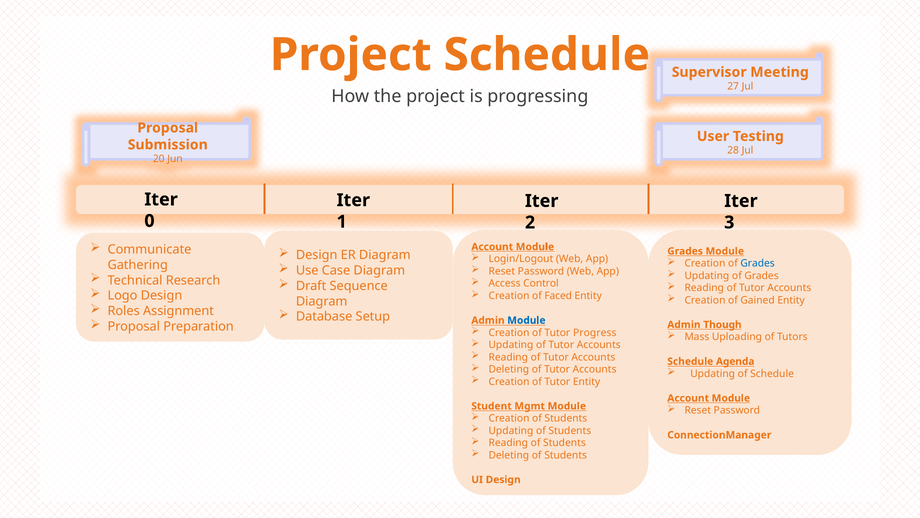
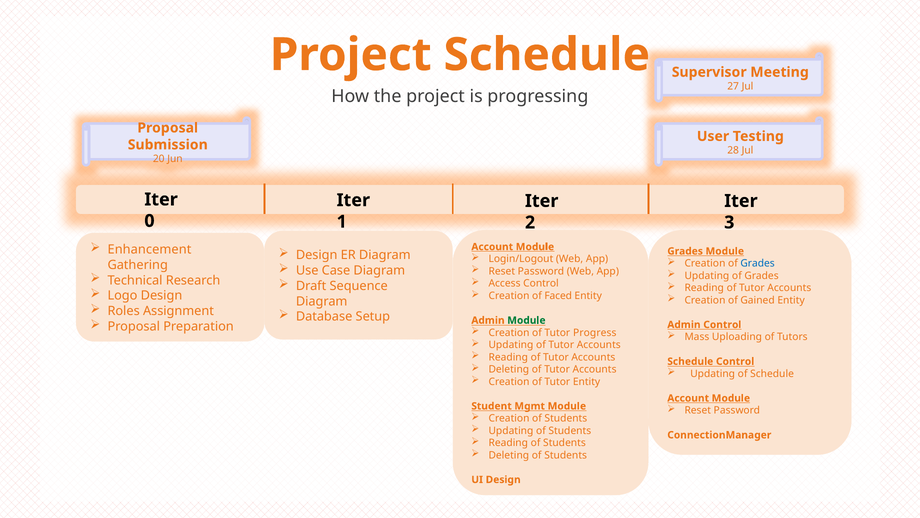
Communicate: Communicate -> Enhancement (149, 249)
Module colour: blue -> green (526, 320)
Admin Though: Though -> Control (722, 324)
Schedule Agenda: Agenda -> Control (735, 361)
